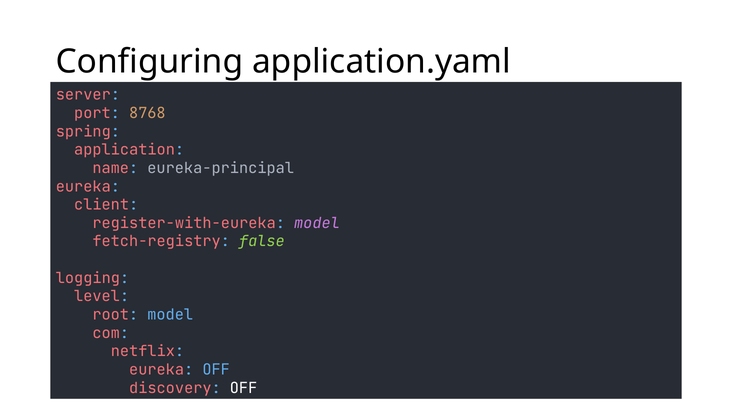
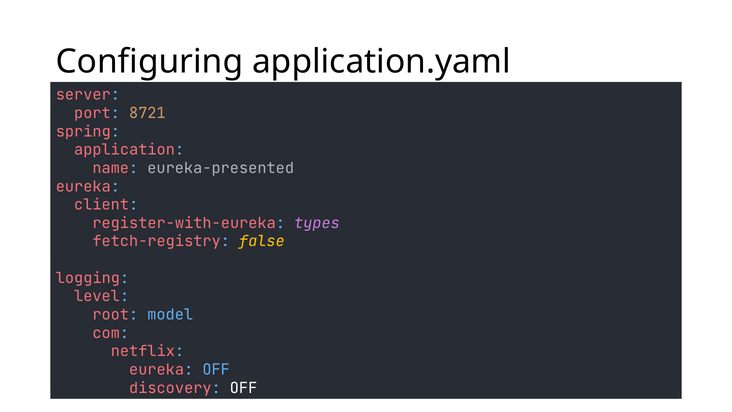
8768: 8768 -> 8721 (147, 113)
eureka-principal: eureka-principal -> eureka-presented (221, 168)
register-with-eureka model: model -> types (317, 223)
false colour: light green -> yellow (262, 241)
